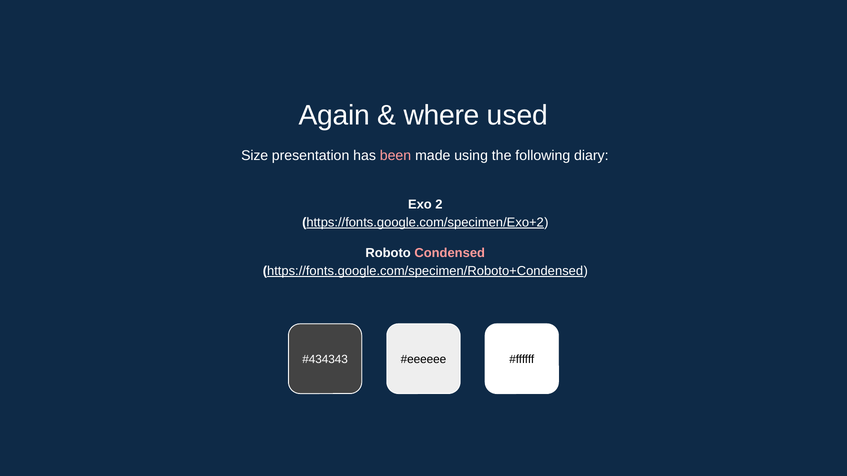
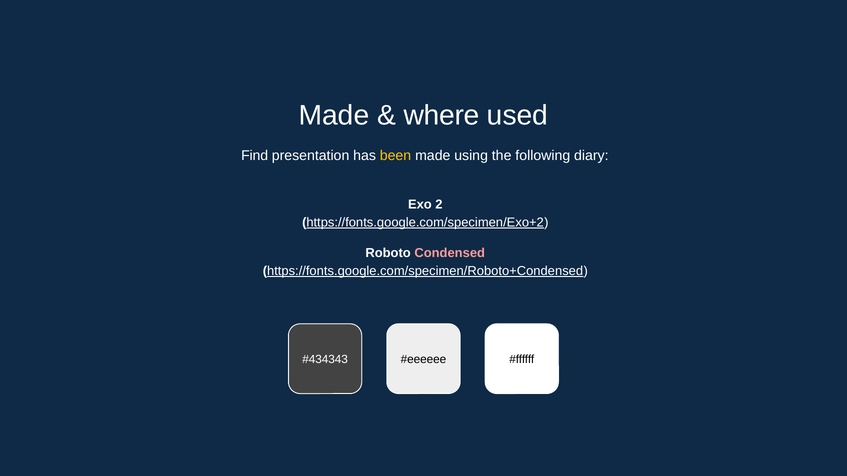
Again: Again -> Made (334, 116)
Size: Size -> Find (255, 156)
been colour: pink -> yellow (395, 156)
